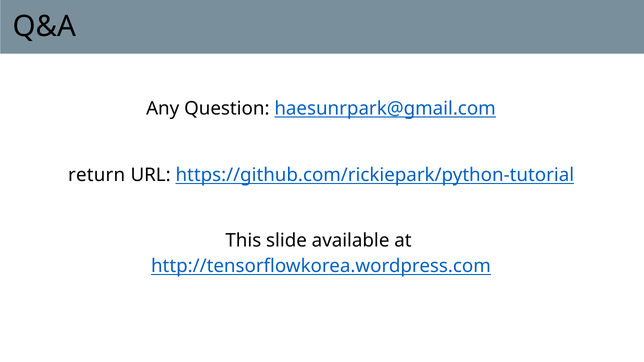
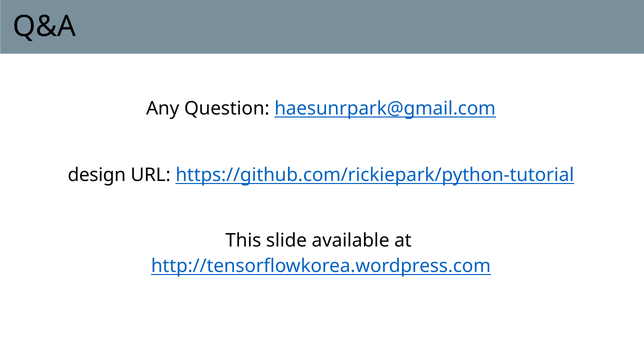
return: return -> design (97, 175)
